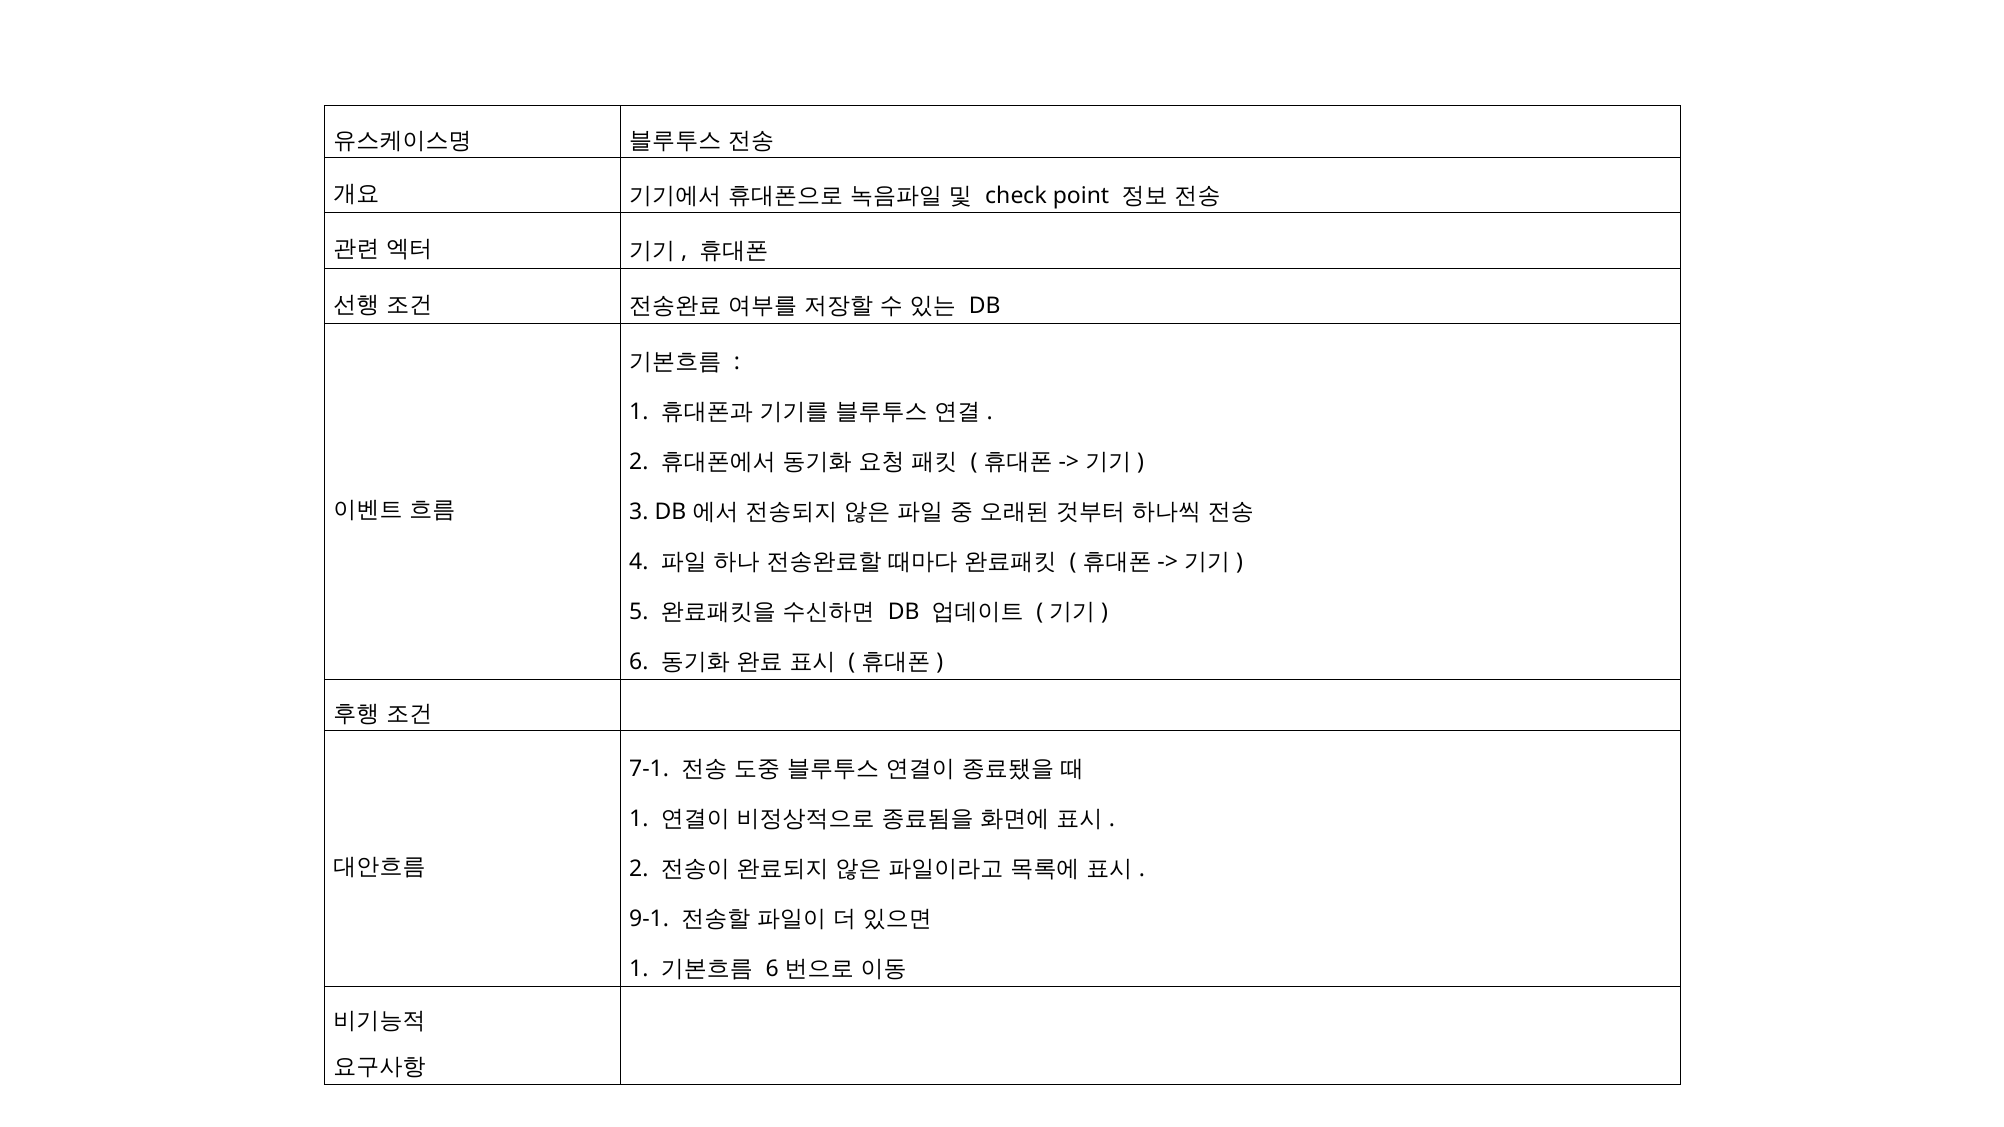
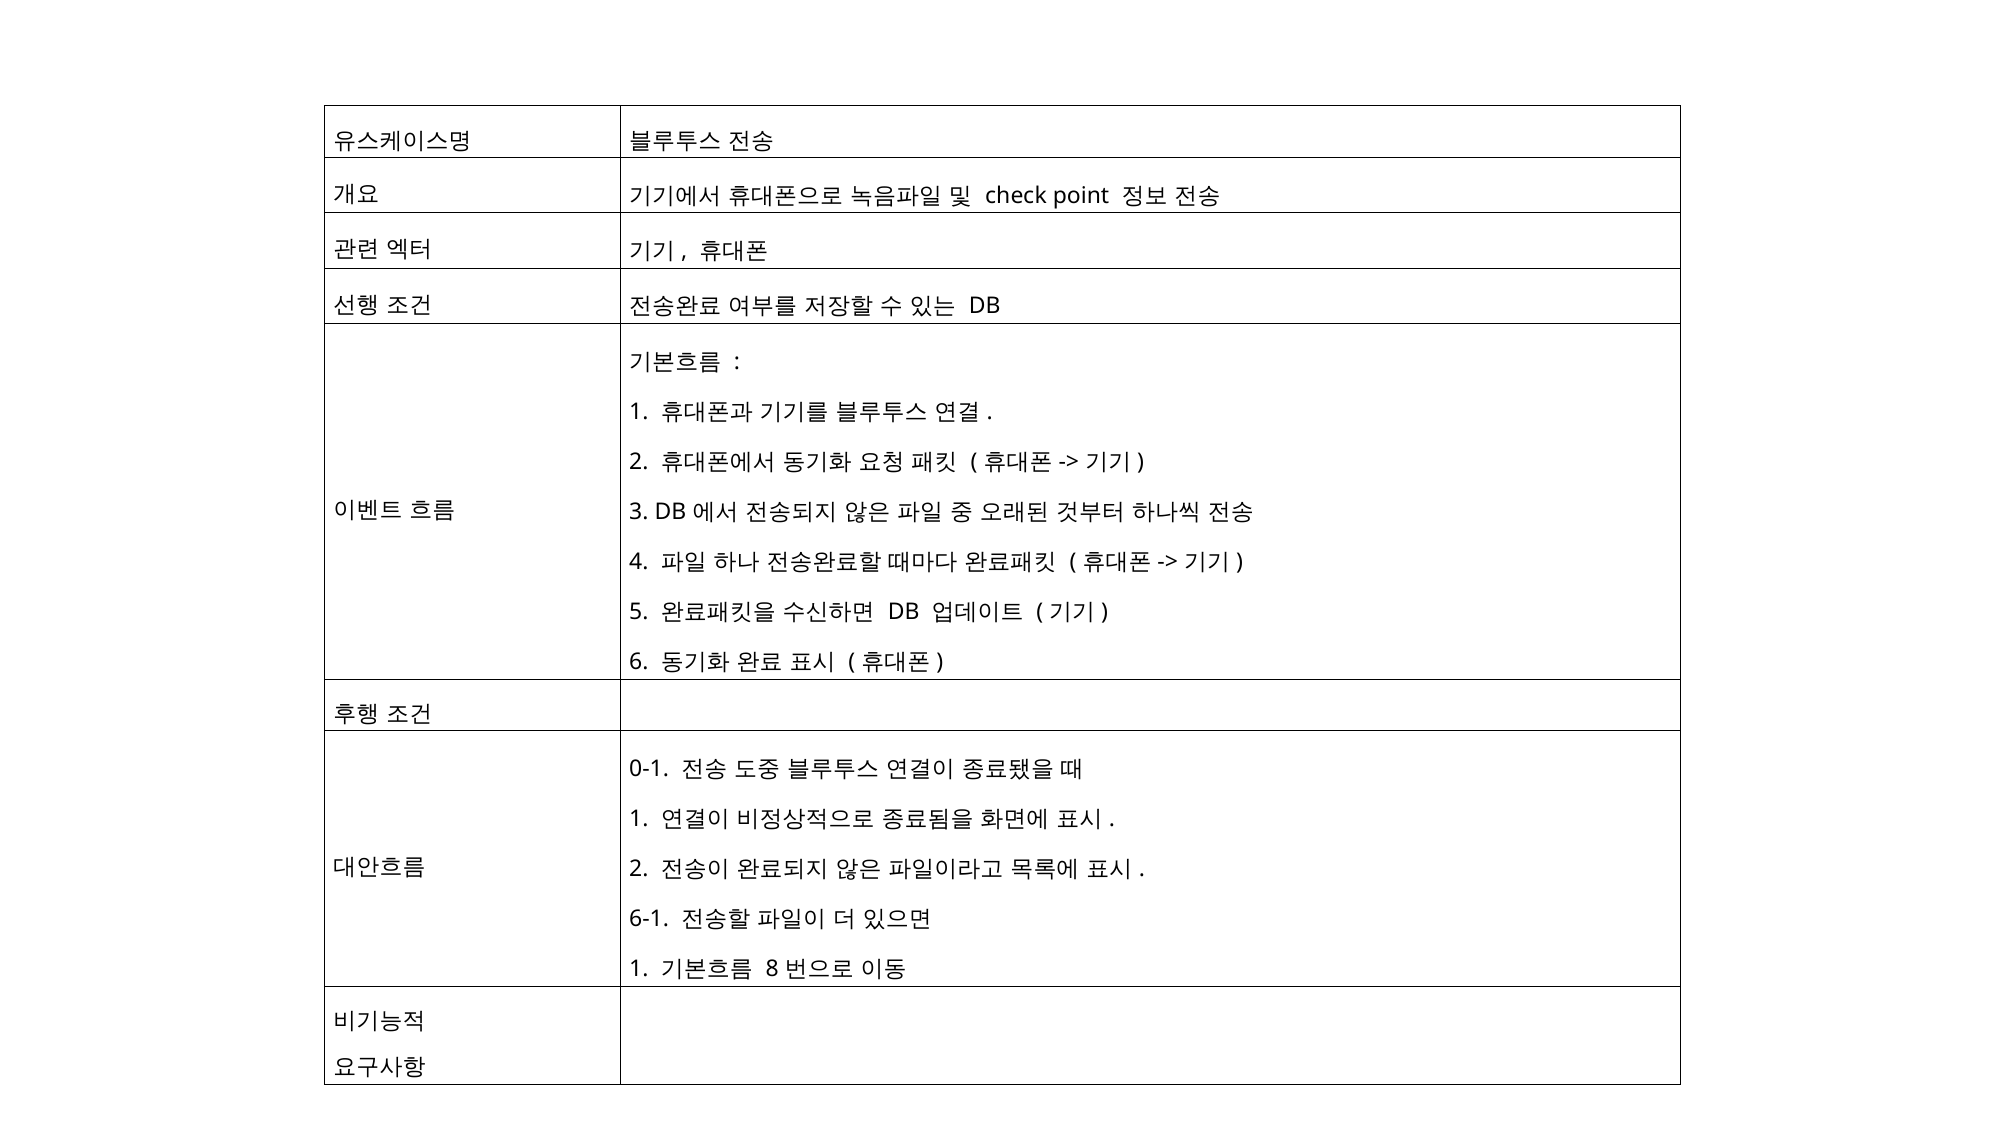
7-1: 7-1 -> 0-1 (649, 769)
9-1: 9-1 -> 6-1 (649, 919)
6: 6 -> 8 (772, 969)
